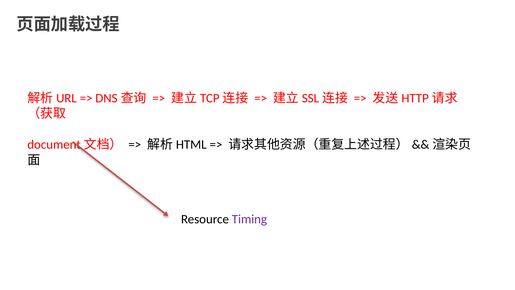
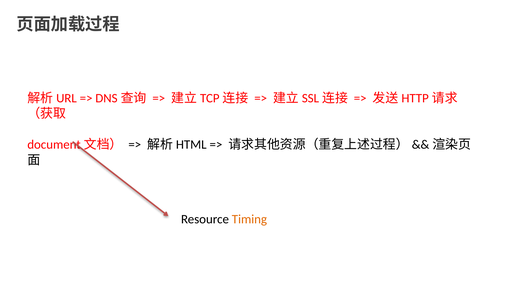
Timing colour: purple -> orange (249, 219)
